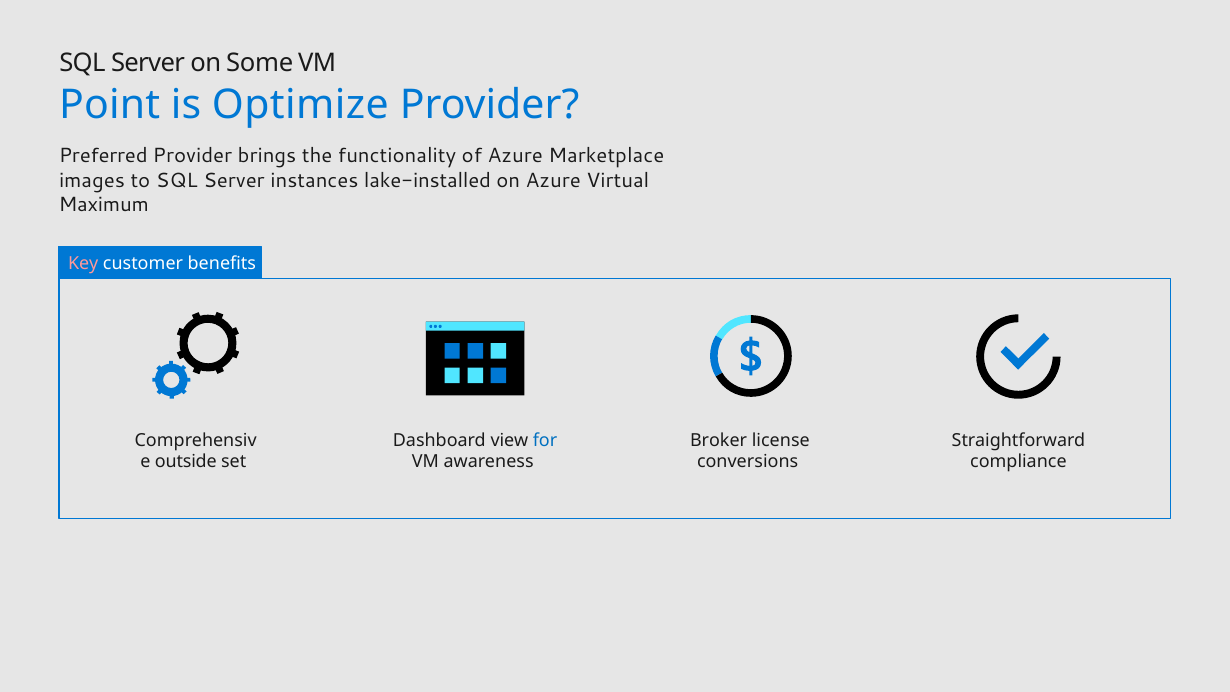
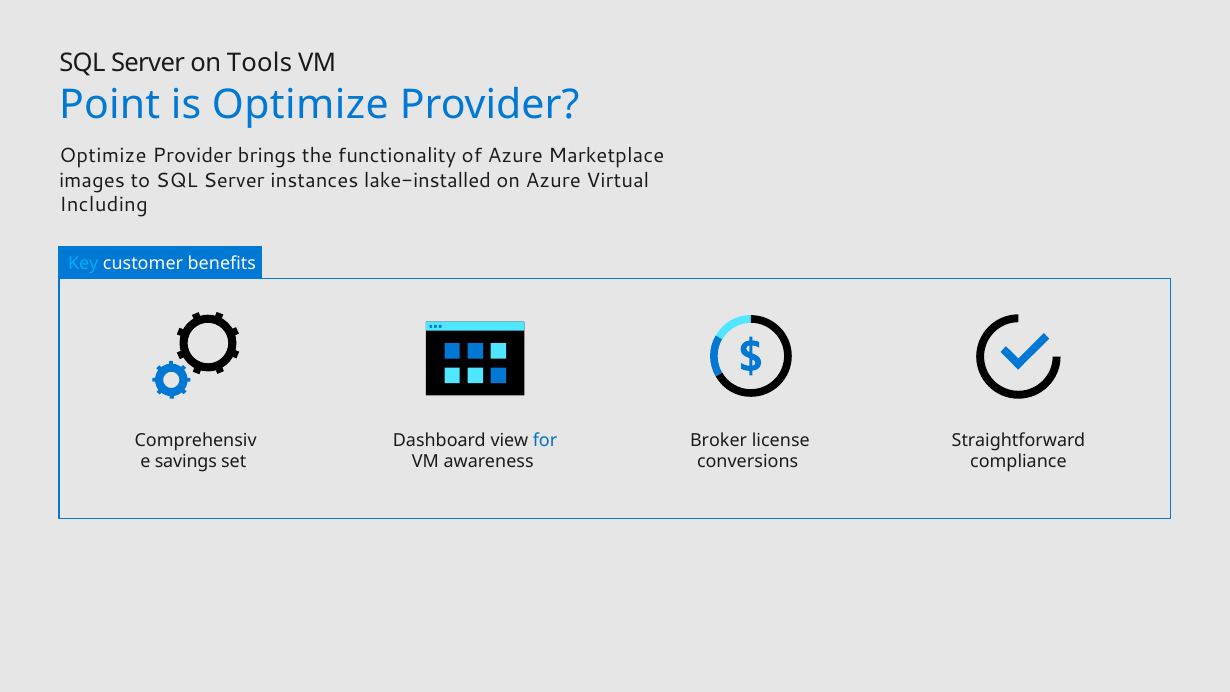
Some: Some -> Tools (260, 63)
Preferred: Preferred -> Optimize (103, 156)
Maximum: Maximum -> Including (104, 205)
Key colour: pink -> light blue (83, 264)
outside: outside -> savings (186, 462)
